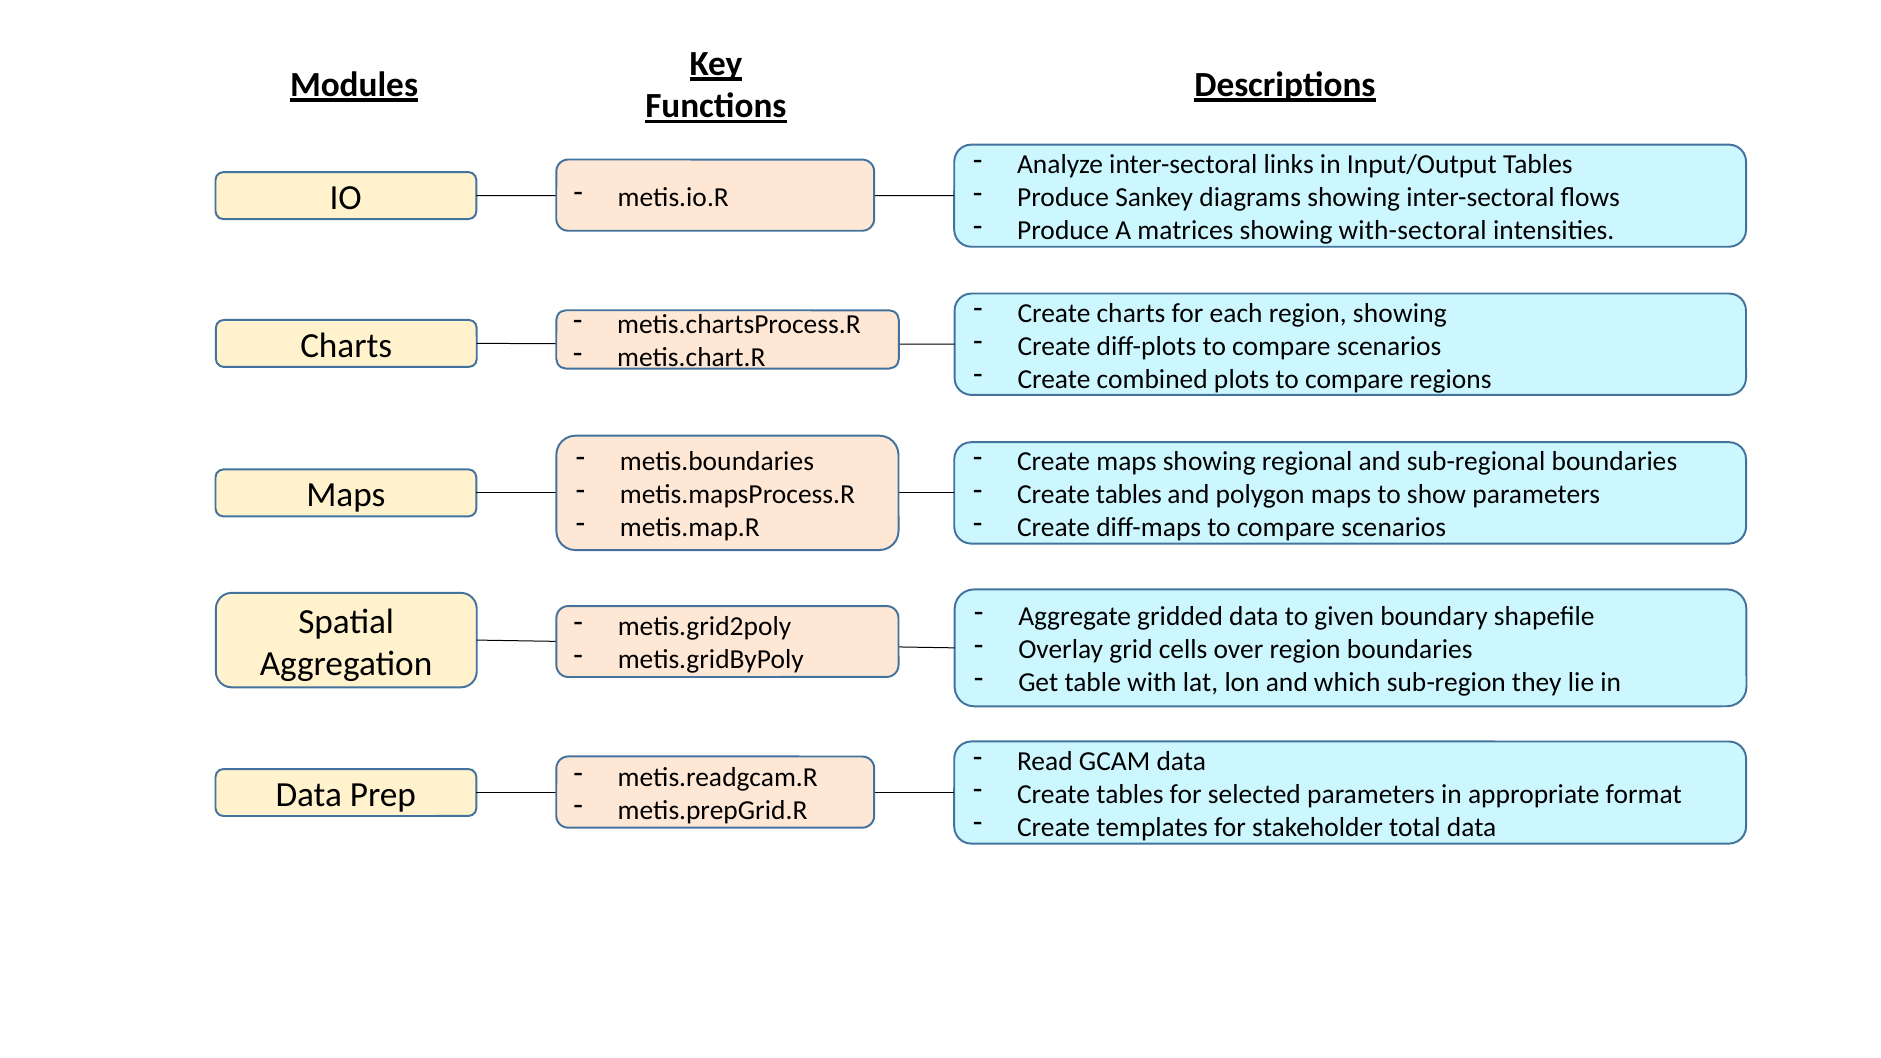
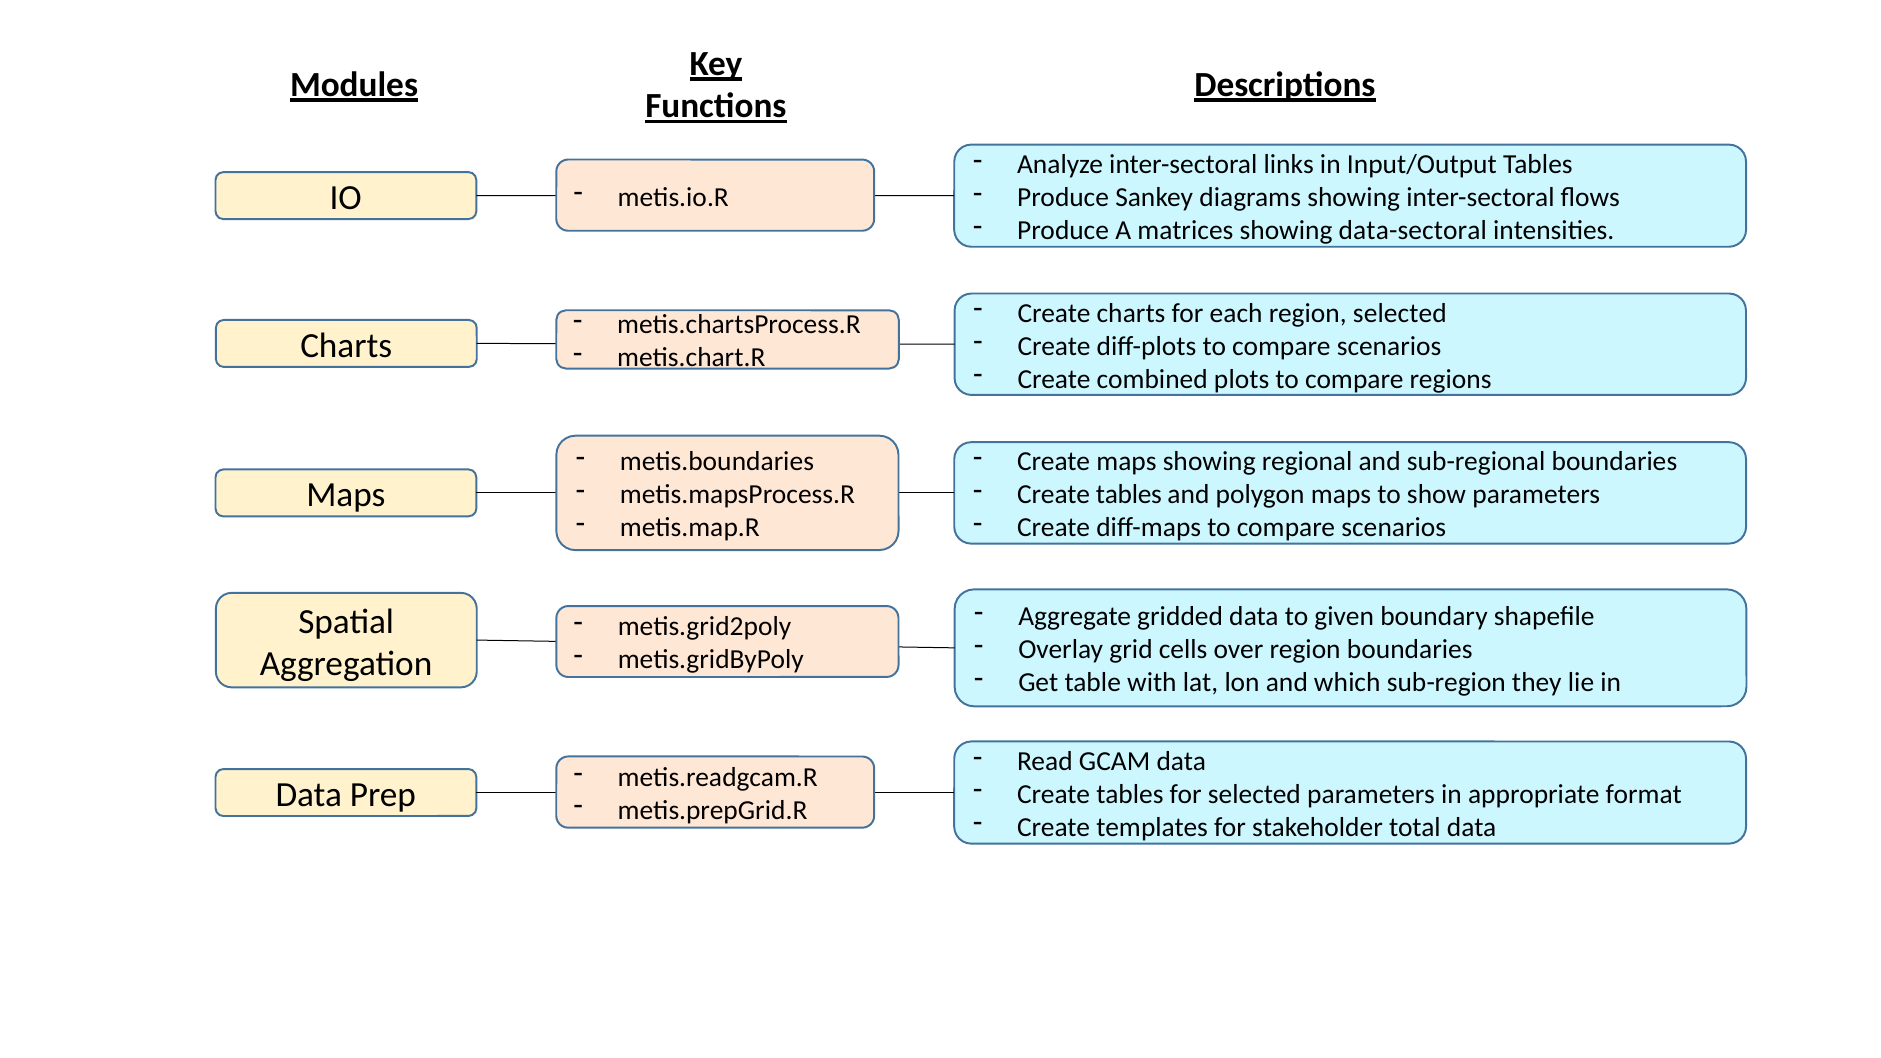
with-sectoral: with-sectoral -> data-sectoral (1413, 230)
region showing: showing -> selected (1400, 313)
